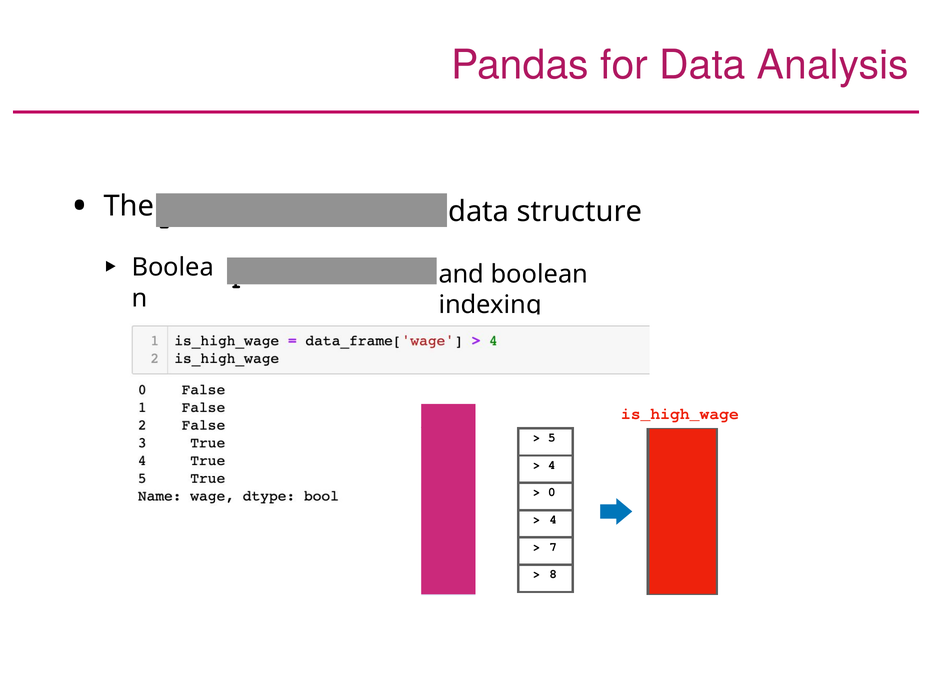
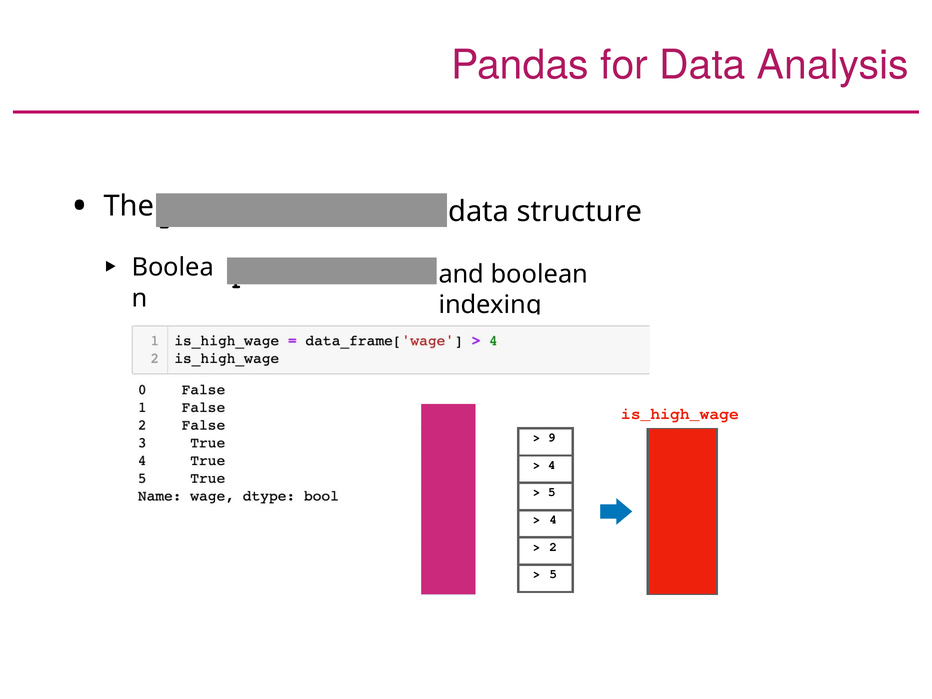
5: 5 -> 9 (552, 438)
0: 0 -> 5 (552, 492)
7: 7 -> 2 (553, 547)
8: 8 -> 5 (553, 574)
